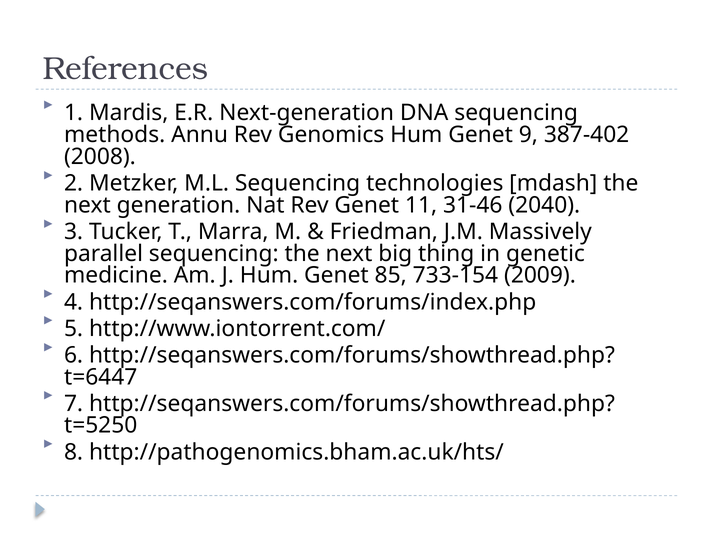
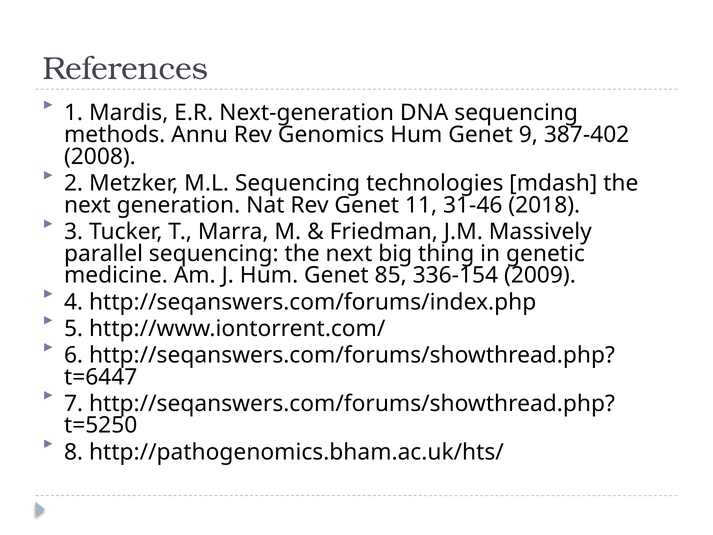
2040: 2040 -> 2018 (544, 205)
733-154: 733-154 -> 336-154 (455, 275)
